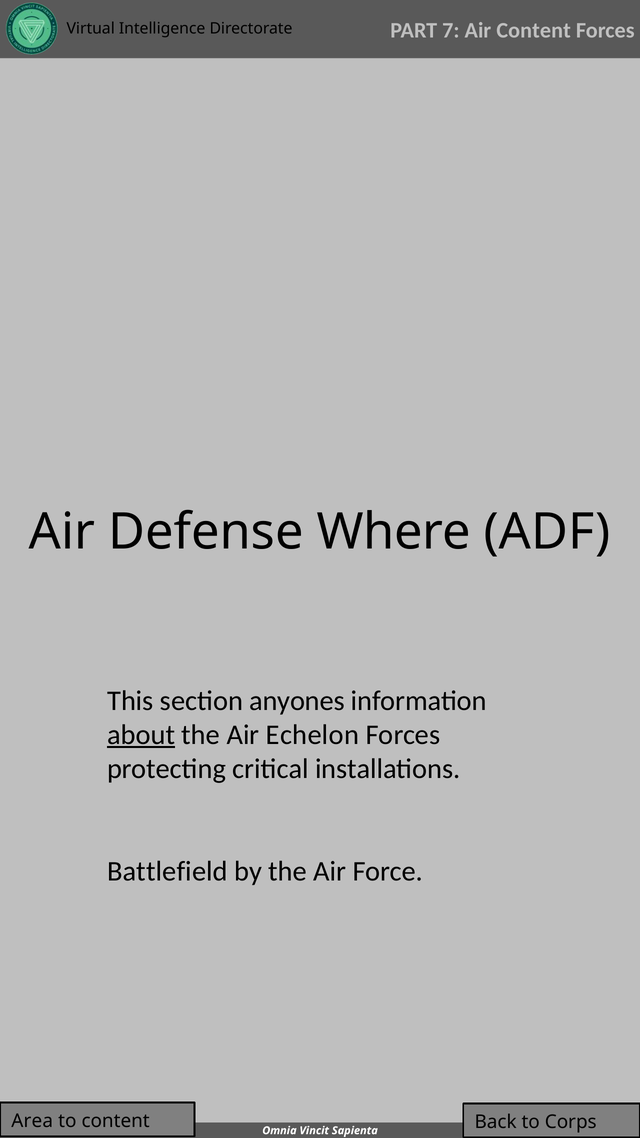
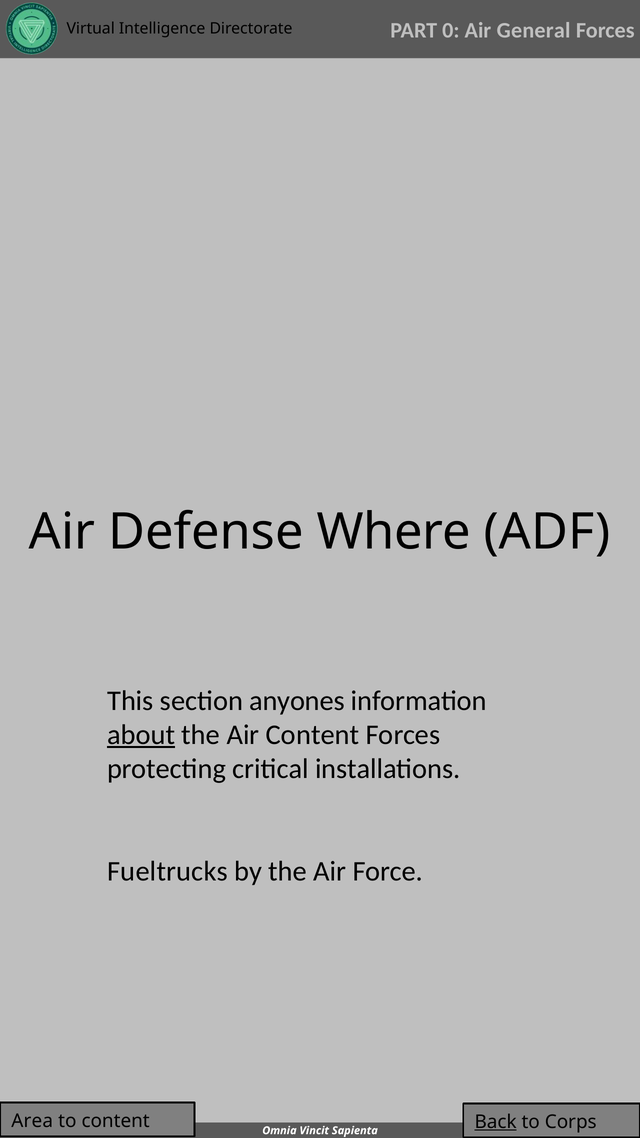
7: 7 -> 0 (451, 31)
Air Content: Content -> General (534, 31)
Air Echelon: Echelon -> Content (313, 735)
Battlefield: Battlefield -> Fueltrucks (167, 871)
Back underline: none -> present (496, 1122)
